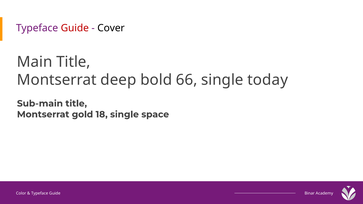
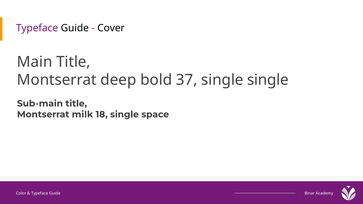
Guide colour: red -> black (75, 28)
66: 66 -> 37 (187, 80)
single today: today -> single (268, 80)
gold: gold -> milk (82, 114)
